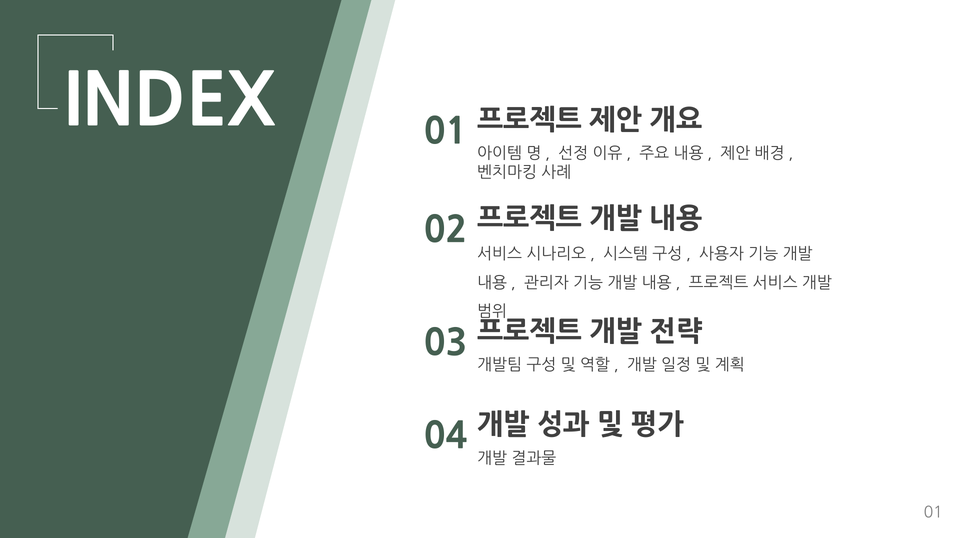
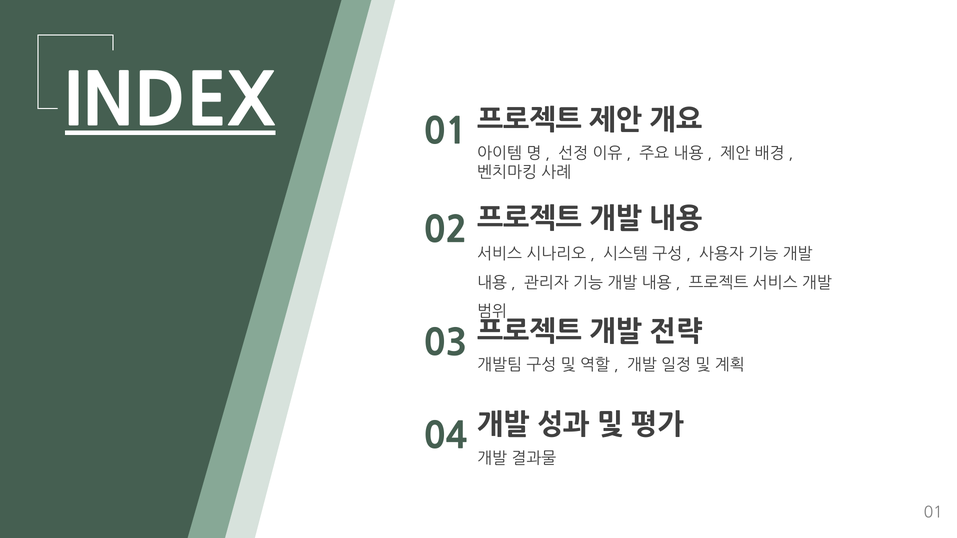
INDEX underline: none -> present (170, 102)
